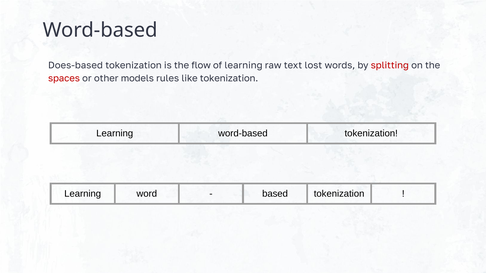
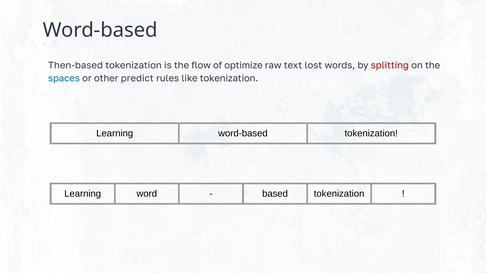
Does-based: Does-based -> Then-based (75, 66)
of learning: learning -> optimize (244, 66)
spaces colour: red -> blue (64, 79)
models: models -> predict (137, 79)
